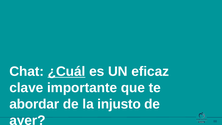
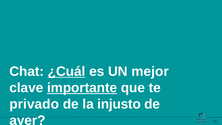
eficaz: eficaz -> mejor (150, 71)
importante underline: none -> present (82, 88)
abordar: abordar -> privado (34, 104)
